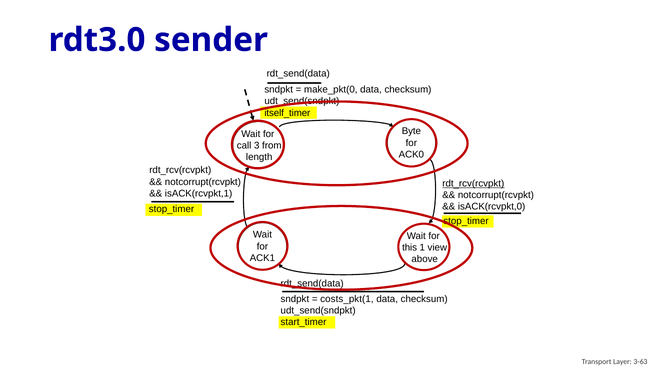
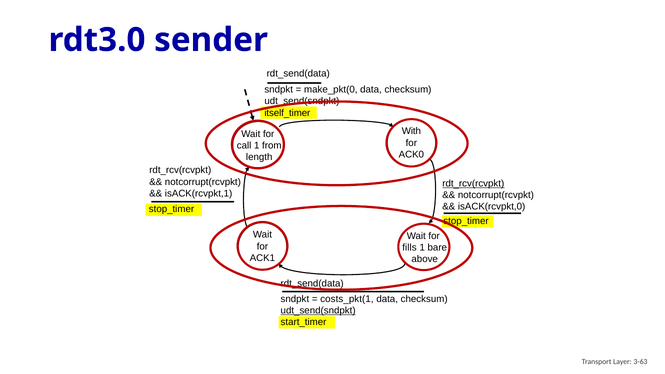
Byte: Byte -> With (411, 131)
call 3: 3 -> 1 (257, 146)
this: this -> fills (409, 248)
view: view -> bare (437, 248)
udt_send(sndpkt underline: none -> present (318, 311)
